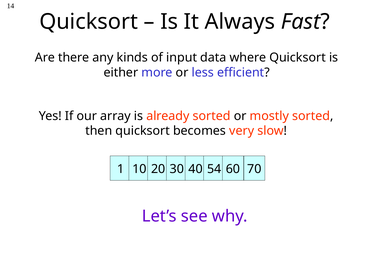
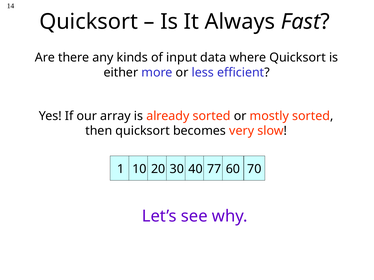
54: 54 -> 77 (214, 169)
